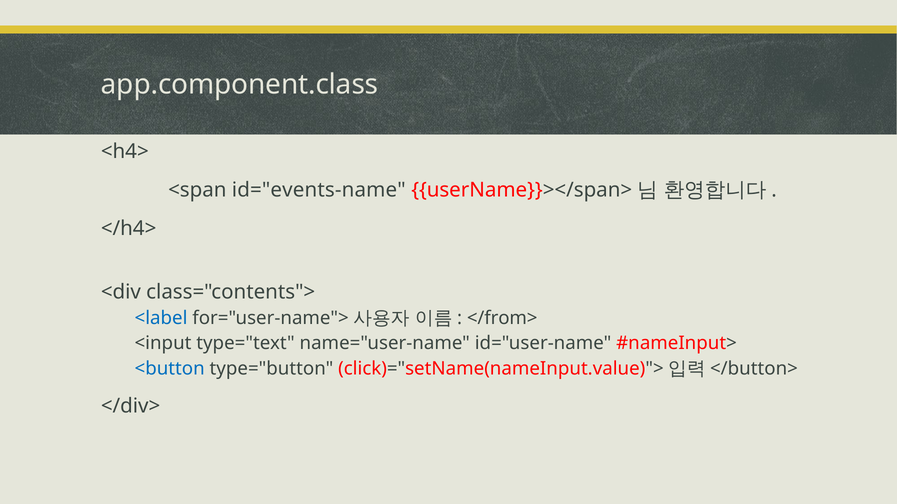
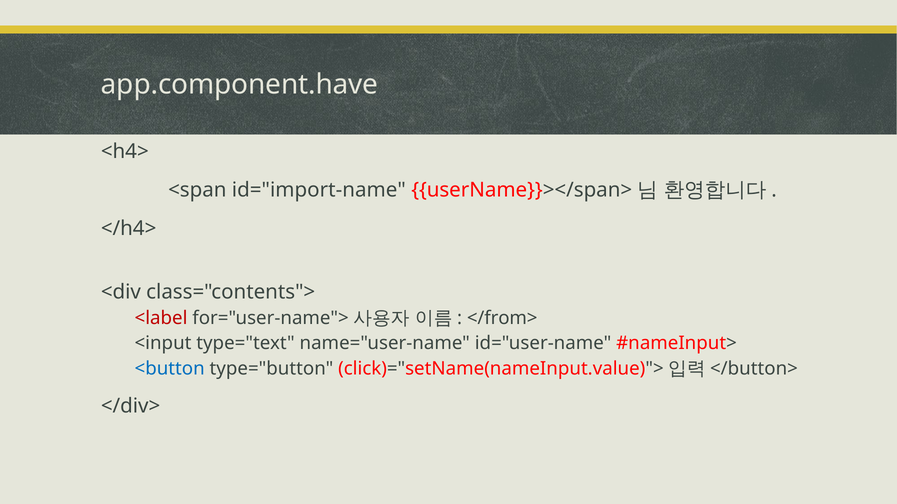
app.component.class: app.component.class -> app.component.have (240, 85)
id="events-name: id="events-name -> id="import-name (319, 190)
<label colour: blue -> red (161, 318)
